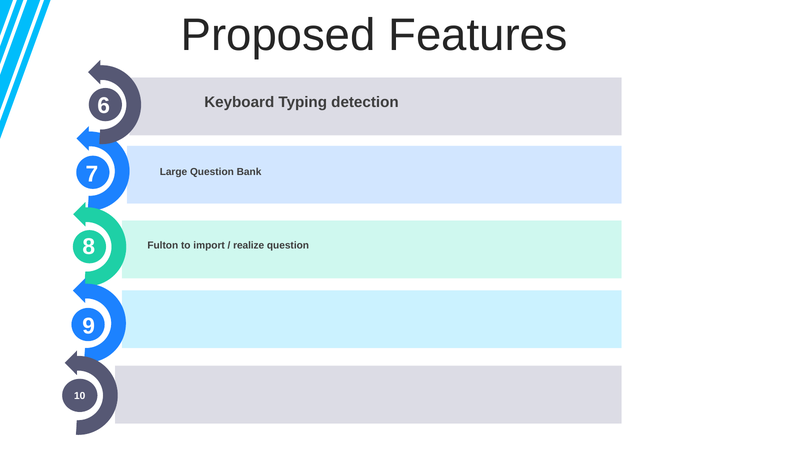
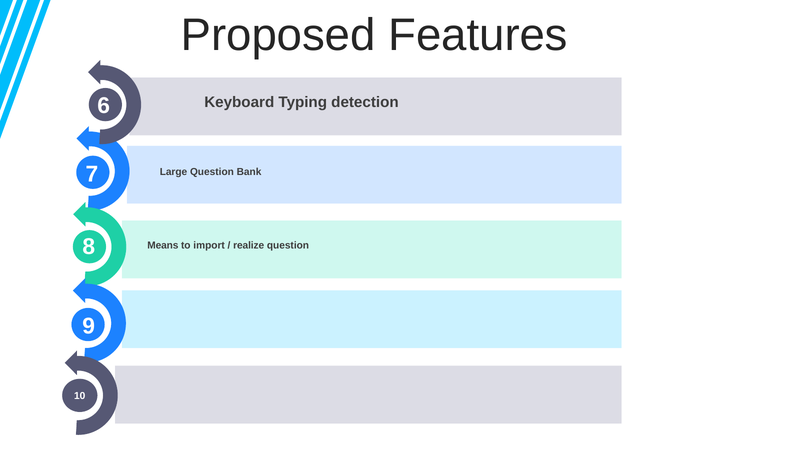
Fulton: Fulton -> Means (163, 245)
